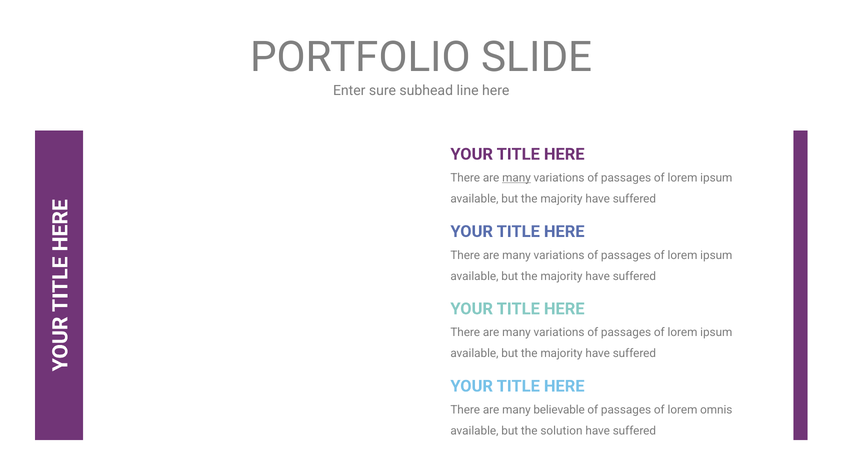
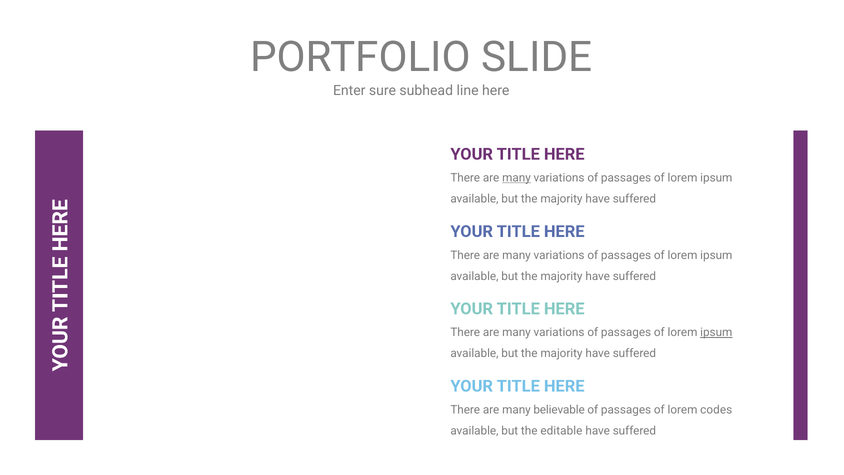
ipsum underline: none -> present (716, 332)
omnis: omnis -> codes (716, 410)
solution: solution -> editable (561, 431)
